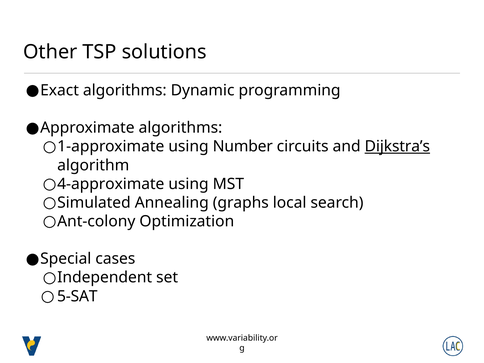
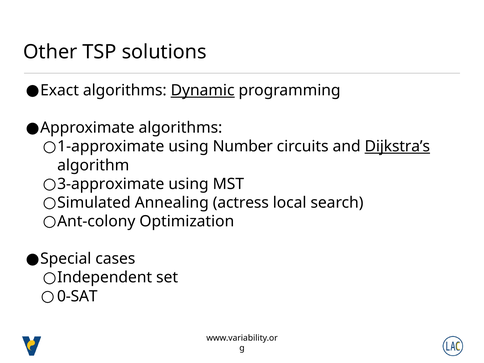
Dynamic underline: none -> present (203, 90)
4-approximate: 4-approximate -> 3-approximate (111, 184)
graphs: graphs -> actress (241, 203)
5-SAT: 5-SAT -> 0-SAT (77, 296)
